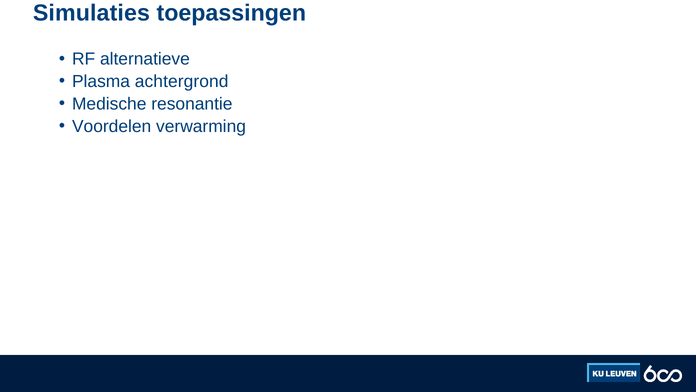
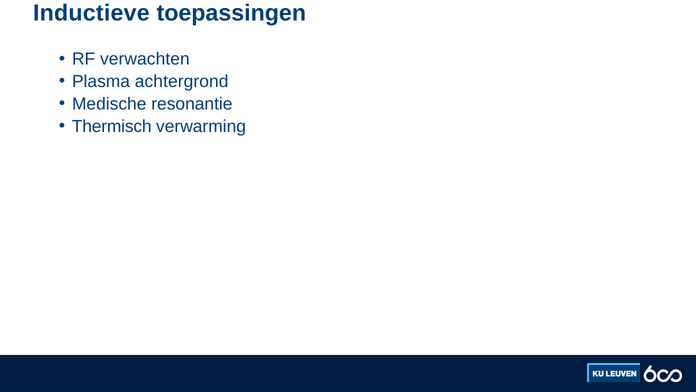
Simulaties: Simulaties -> Inductieve (91, 13)
alternatieve: alternatieve -> verwachten (145, 59)
Voordelen: Voordelen -> Thermisch (112, 126)
